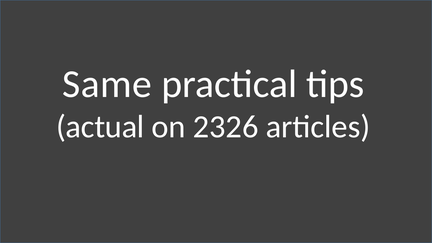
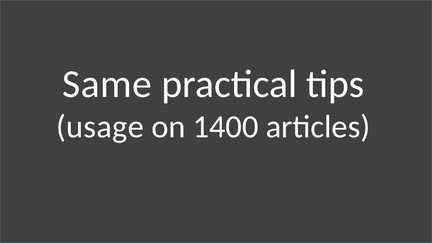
actual: actual -> usage (100, 127)
2326: 2326 -> 1400 (226, 127)
